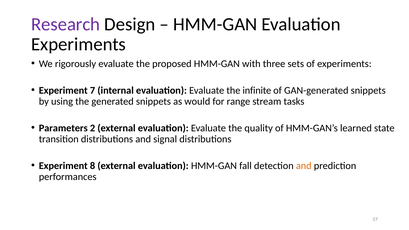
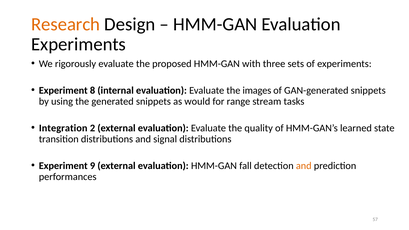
Research colour: purple -> orange (66, 24)
7: 7 -> 8 (93, 90)
infinite: infinite -> images (257, 90)
Parameters: Parameters -> Integration (63, 128)
8: 8 -> 9 (93, 166)
